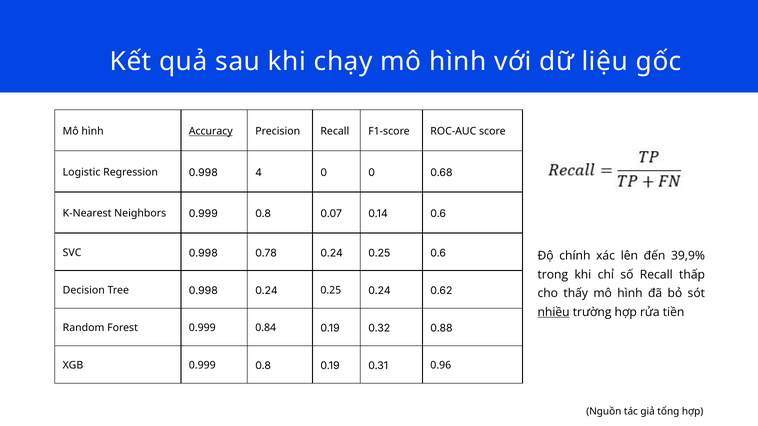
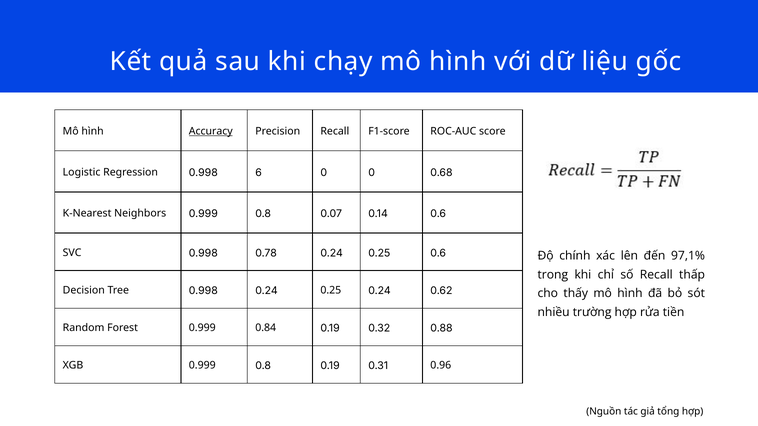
4: 4 -> 6 (259, 173)
39,9%: 39,9% -> 97,1% (688, 256)
nhiều underline: present -> none (554, 312)
